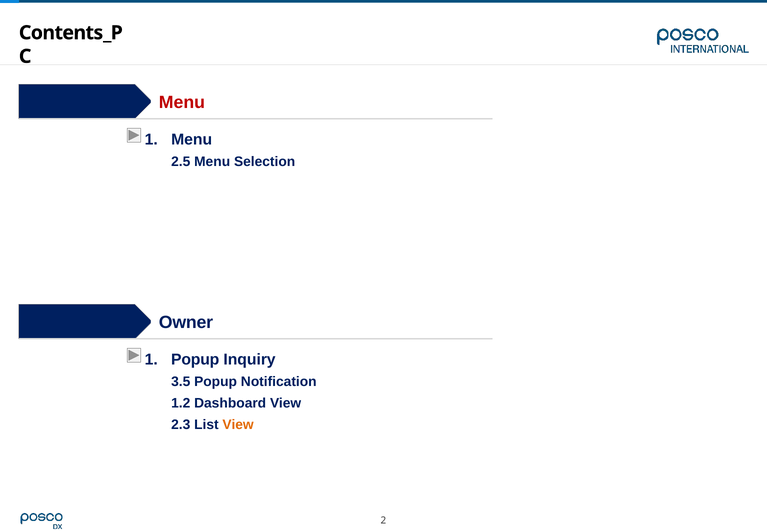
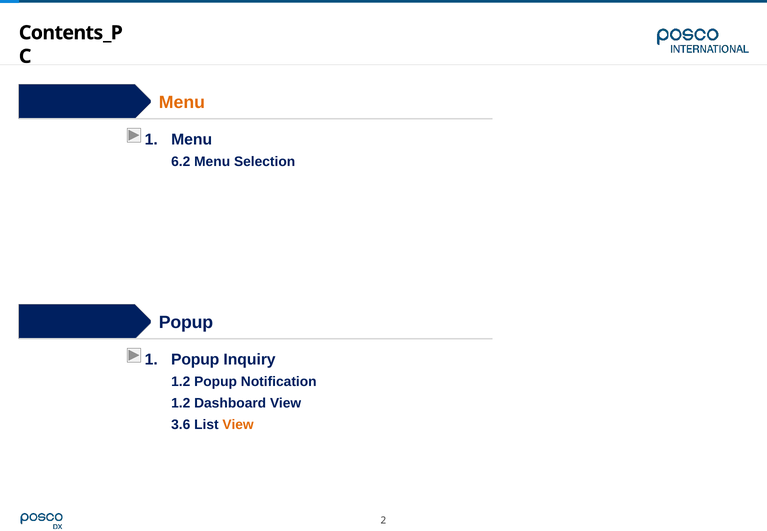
Menu colour: red -> orange (182, 103)
2.5: 2.5 -> 6.2 (181, 162)
Owner: Owner -> Popup (186, 323)
3.5: 3.5 -> 1.2 (181, 382)
2.3: 2.3 -> 3.6 (181, 425)
